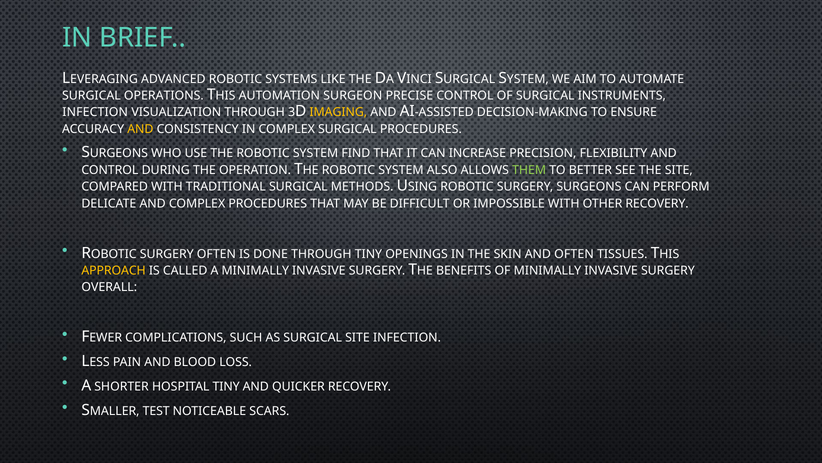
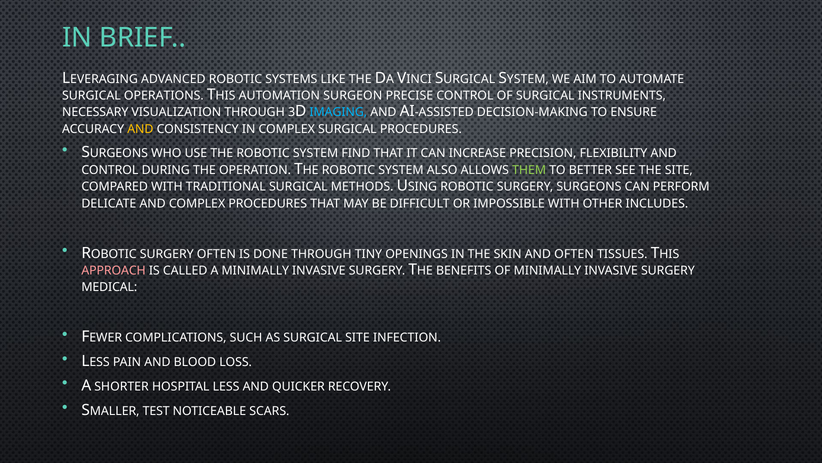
INFECTION: INFECTION -> NECESSARY (95, 112)
IMAGING colour: yellow -> light blue (338, 112)
OTHER RECOVERY: RECOVERY -> INCLUDES (657, 203)
APPROACH colour: yellow -> pink (114, 270)
OVERALL: OVERALL -> MEDICAL (109, 287)
HOSPITAL TINY: TINY -> LESS (226, 386)
